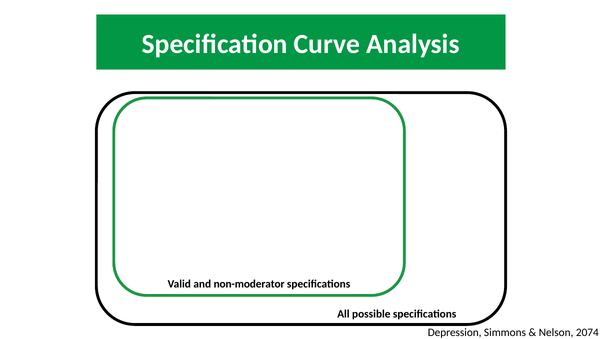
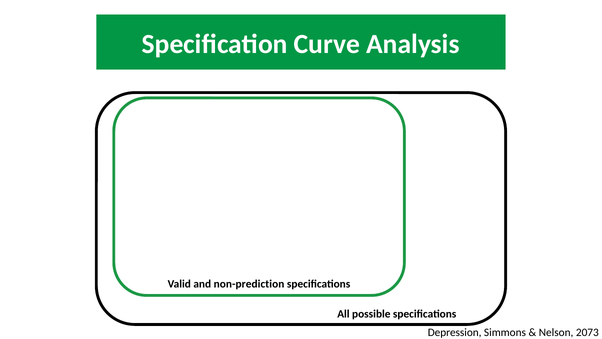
non-moderator: non-moderator -> non-prediction (249, 284)
2074: 2074 -> 2073 (587, 332)
